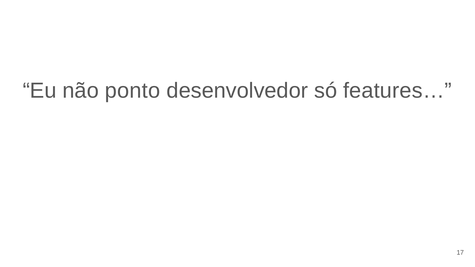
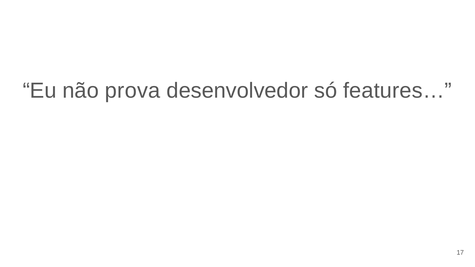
ponto: ponto -> prova (133, 91)
